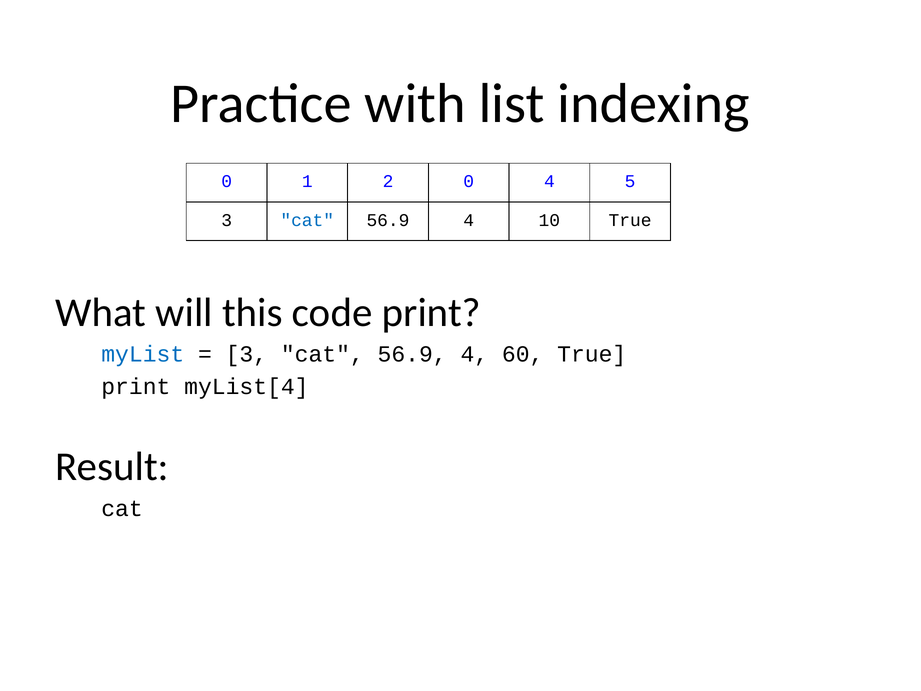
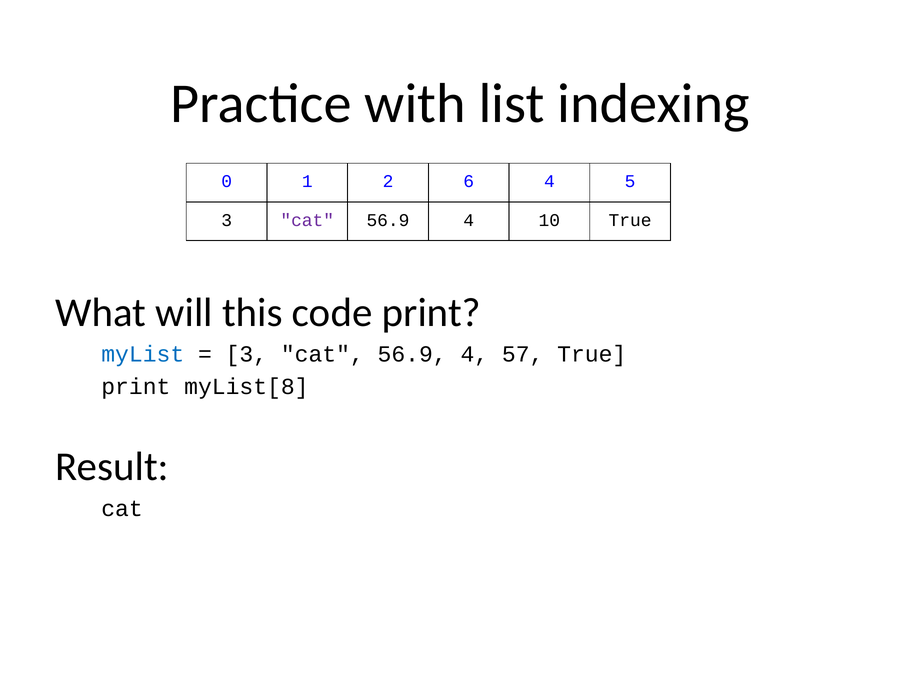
2 0: 0 -> 6 (469, 181)
cat colour: blue -> purple (307, 220)
60: 60 -> 57 (523, 354)
myList[4: myList[4 -> myList[8 (246, 386)
